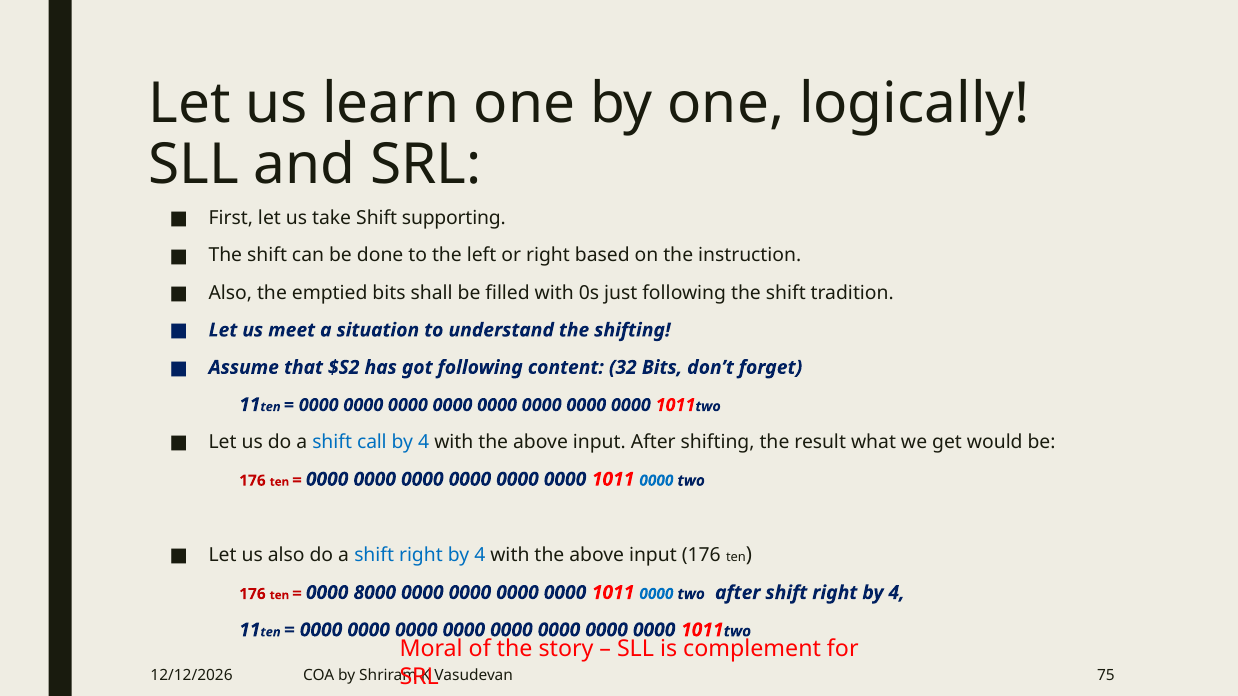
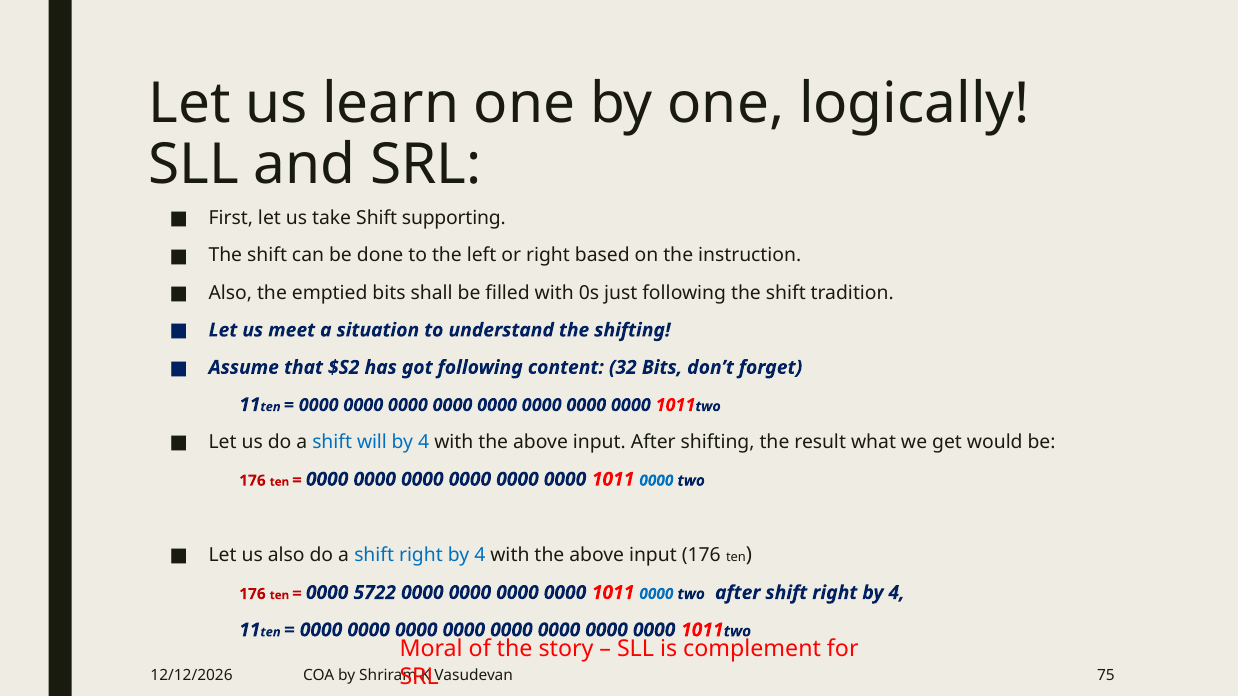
call: call -> will (372, 442)
8000: 8000 -> 5722 (375, 593)
